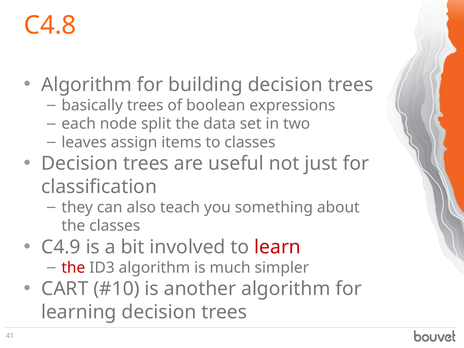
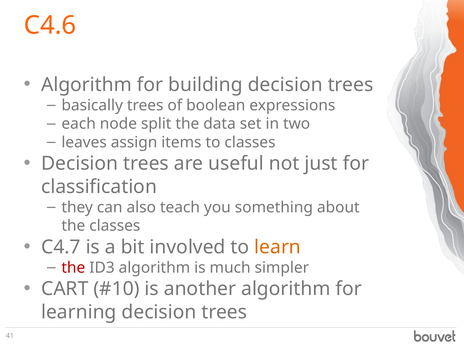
C4.8: C4.8 -> C4.6 (50, 25)
C4.9: C4.9 -> C4.7 (61, 247)
learn colour: red -> orange (278, 247)
